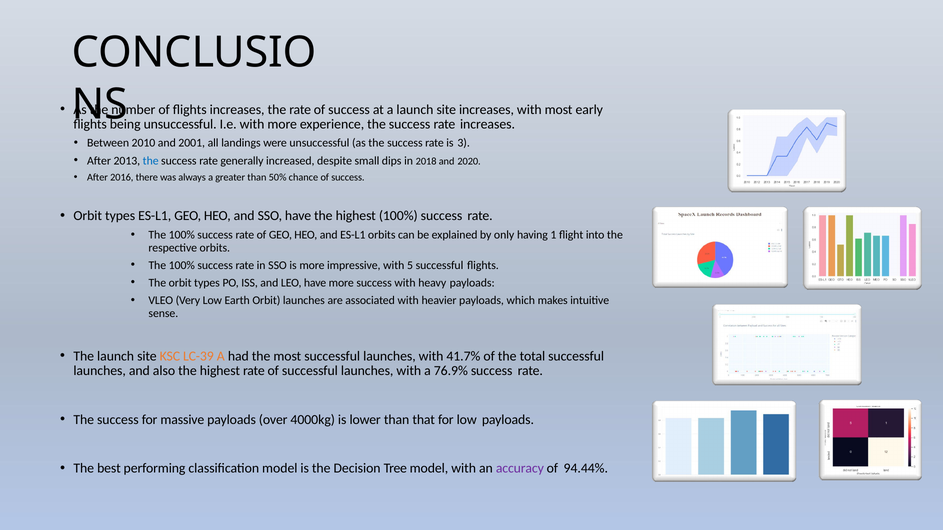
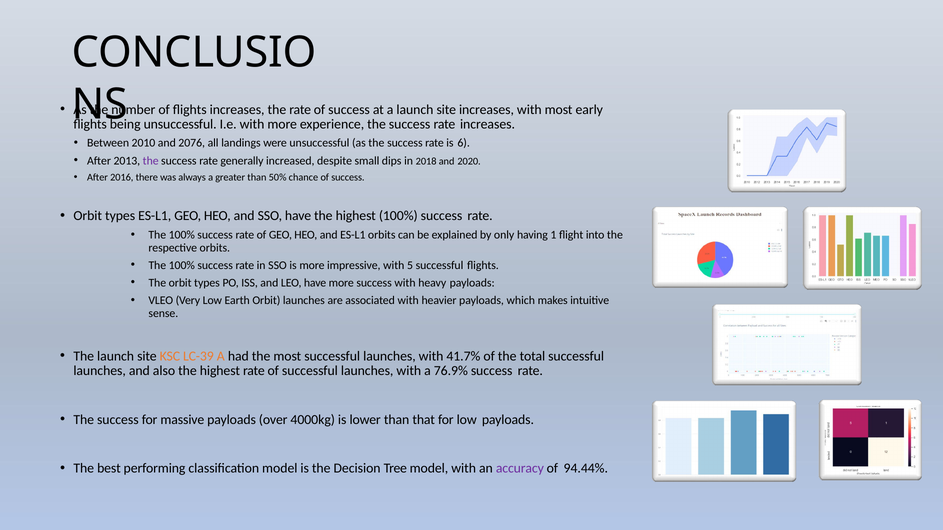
2001: 2001 -> 2076 (192, 143)
3: 3 -> 6 (464, 143)
the colour: blue -> purple (151, 161)
